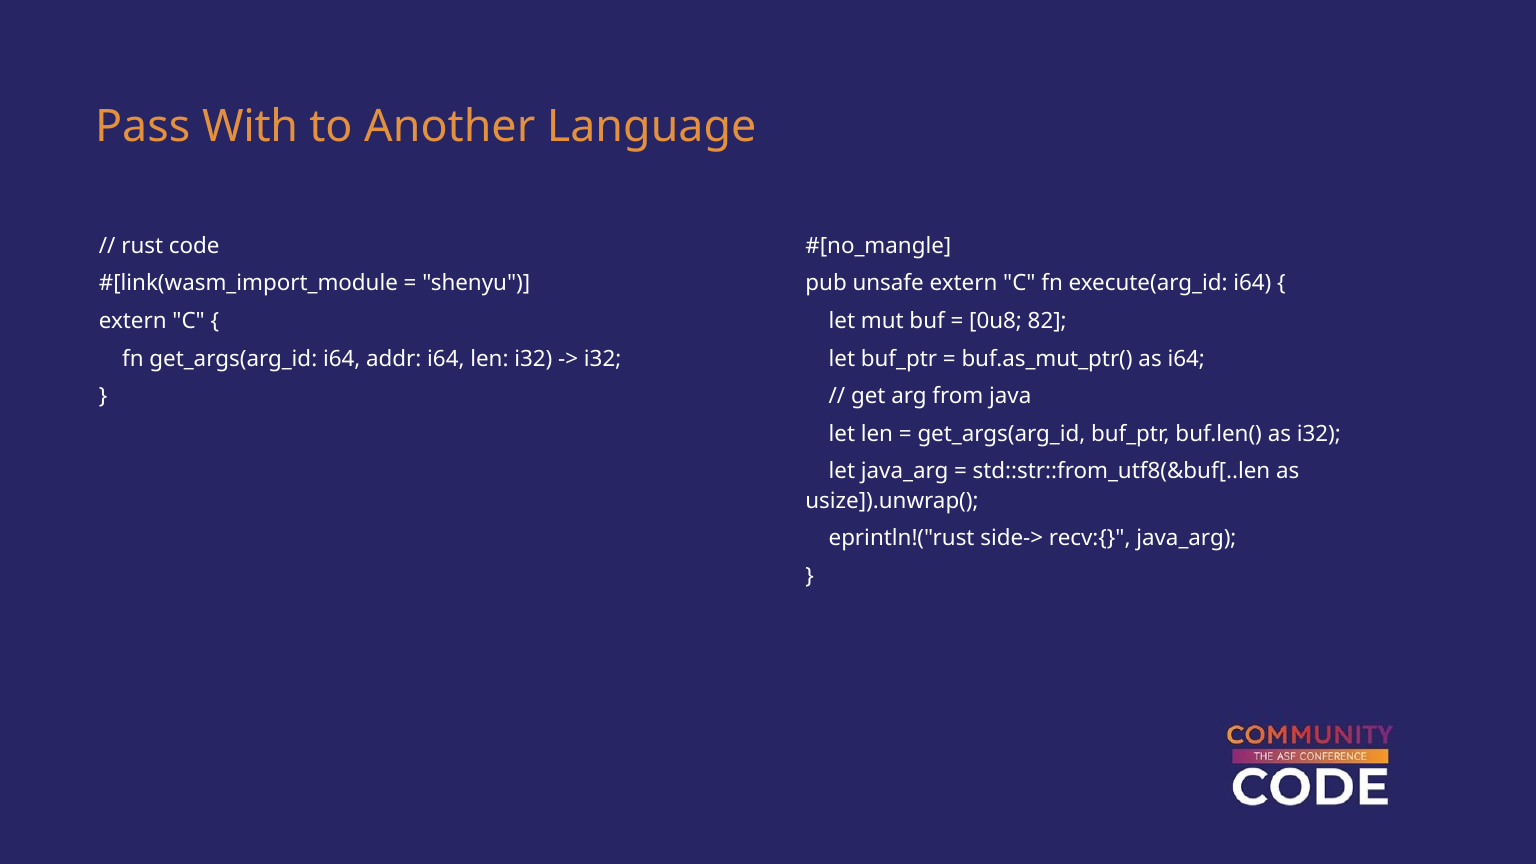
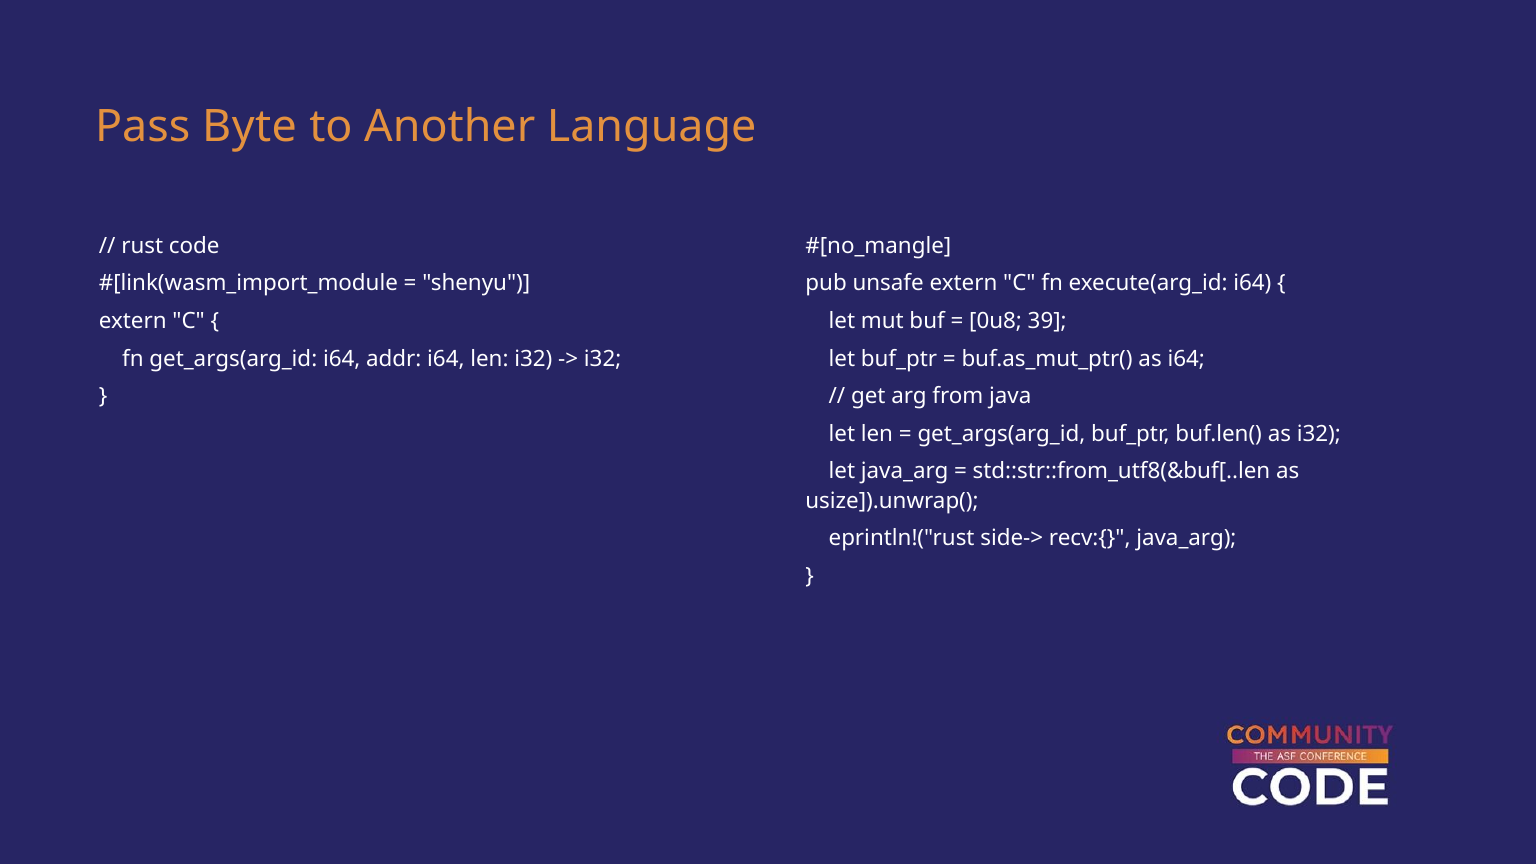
With: With -> Byte (250, 126)
82: 82 -> 39 (1047, 321)
